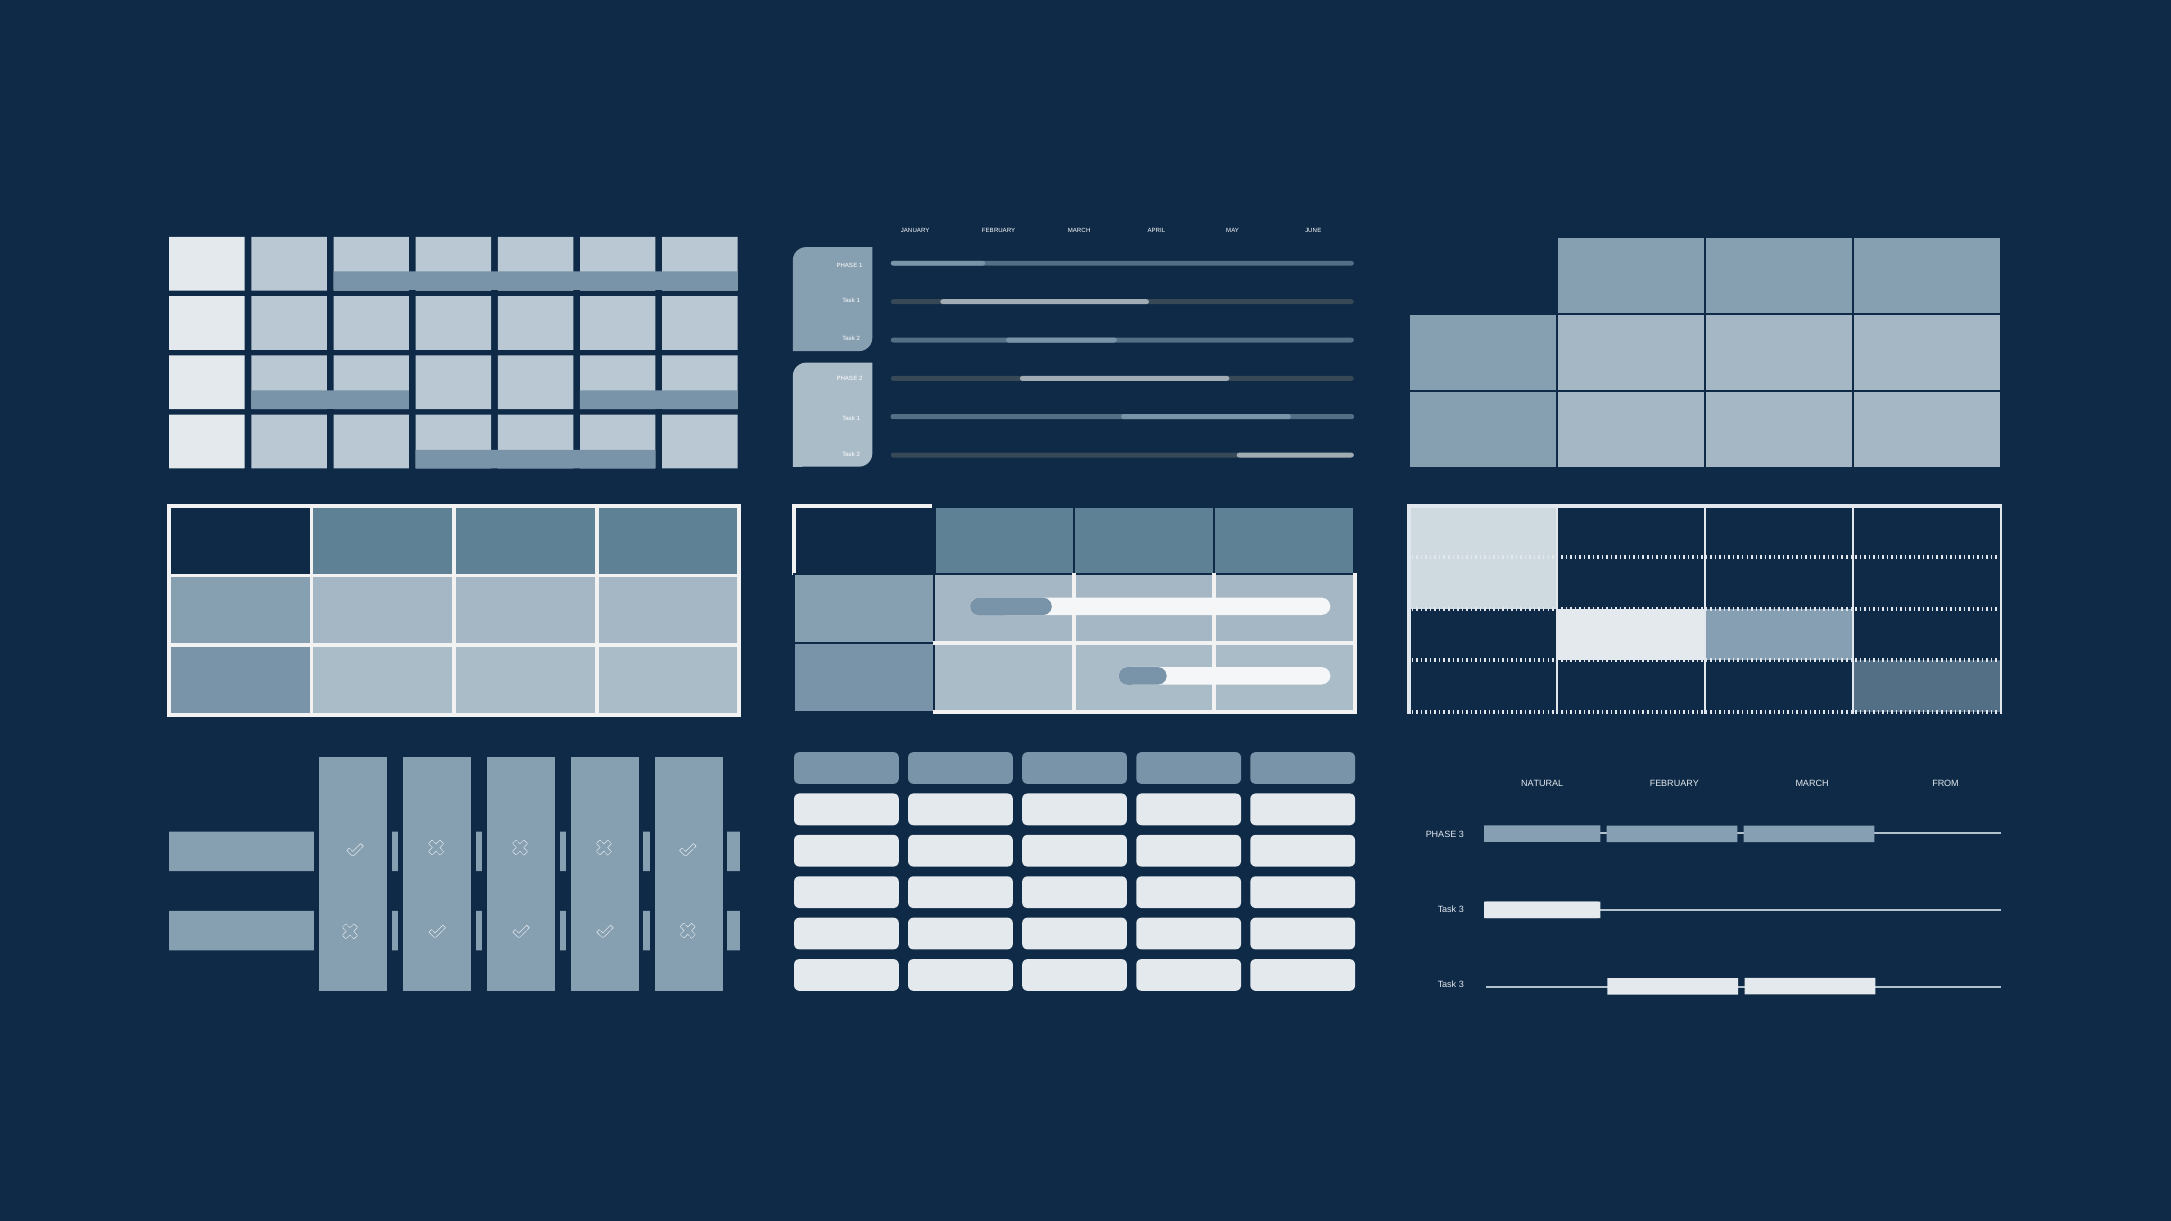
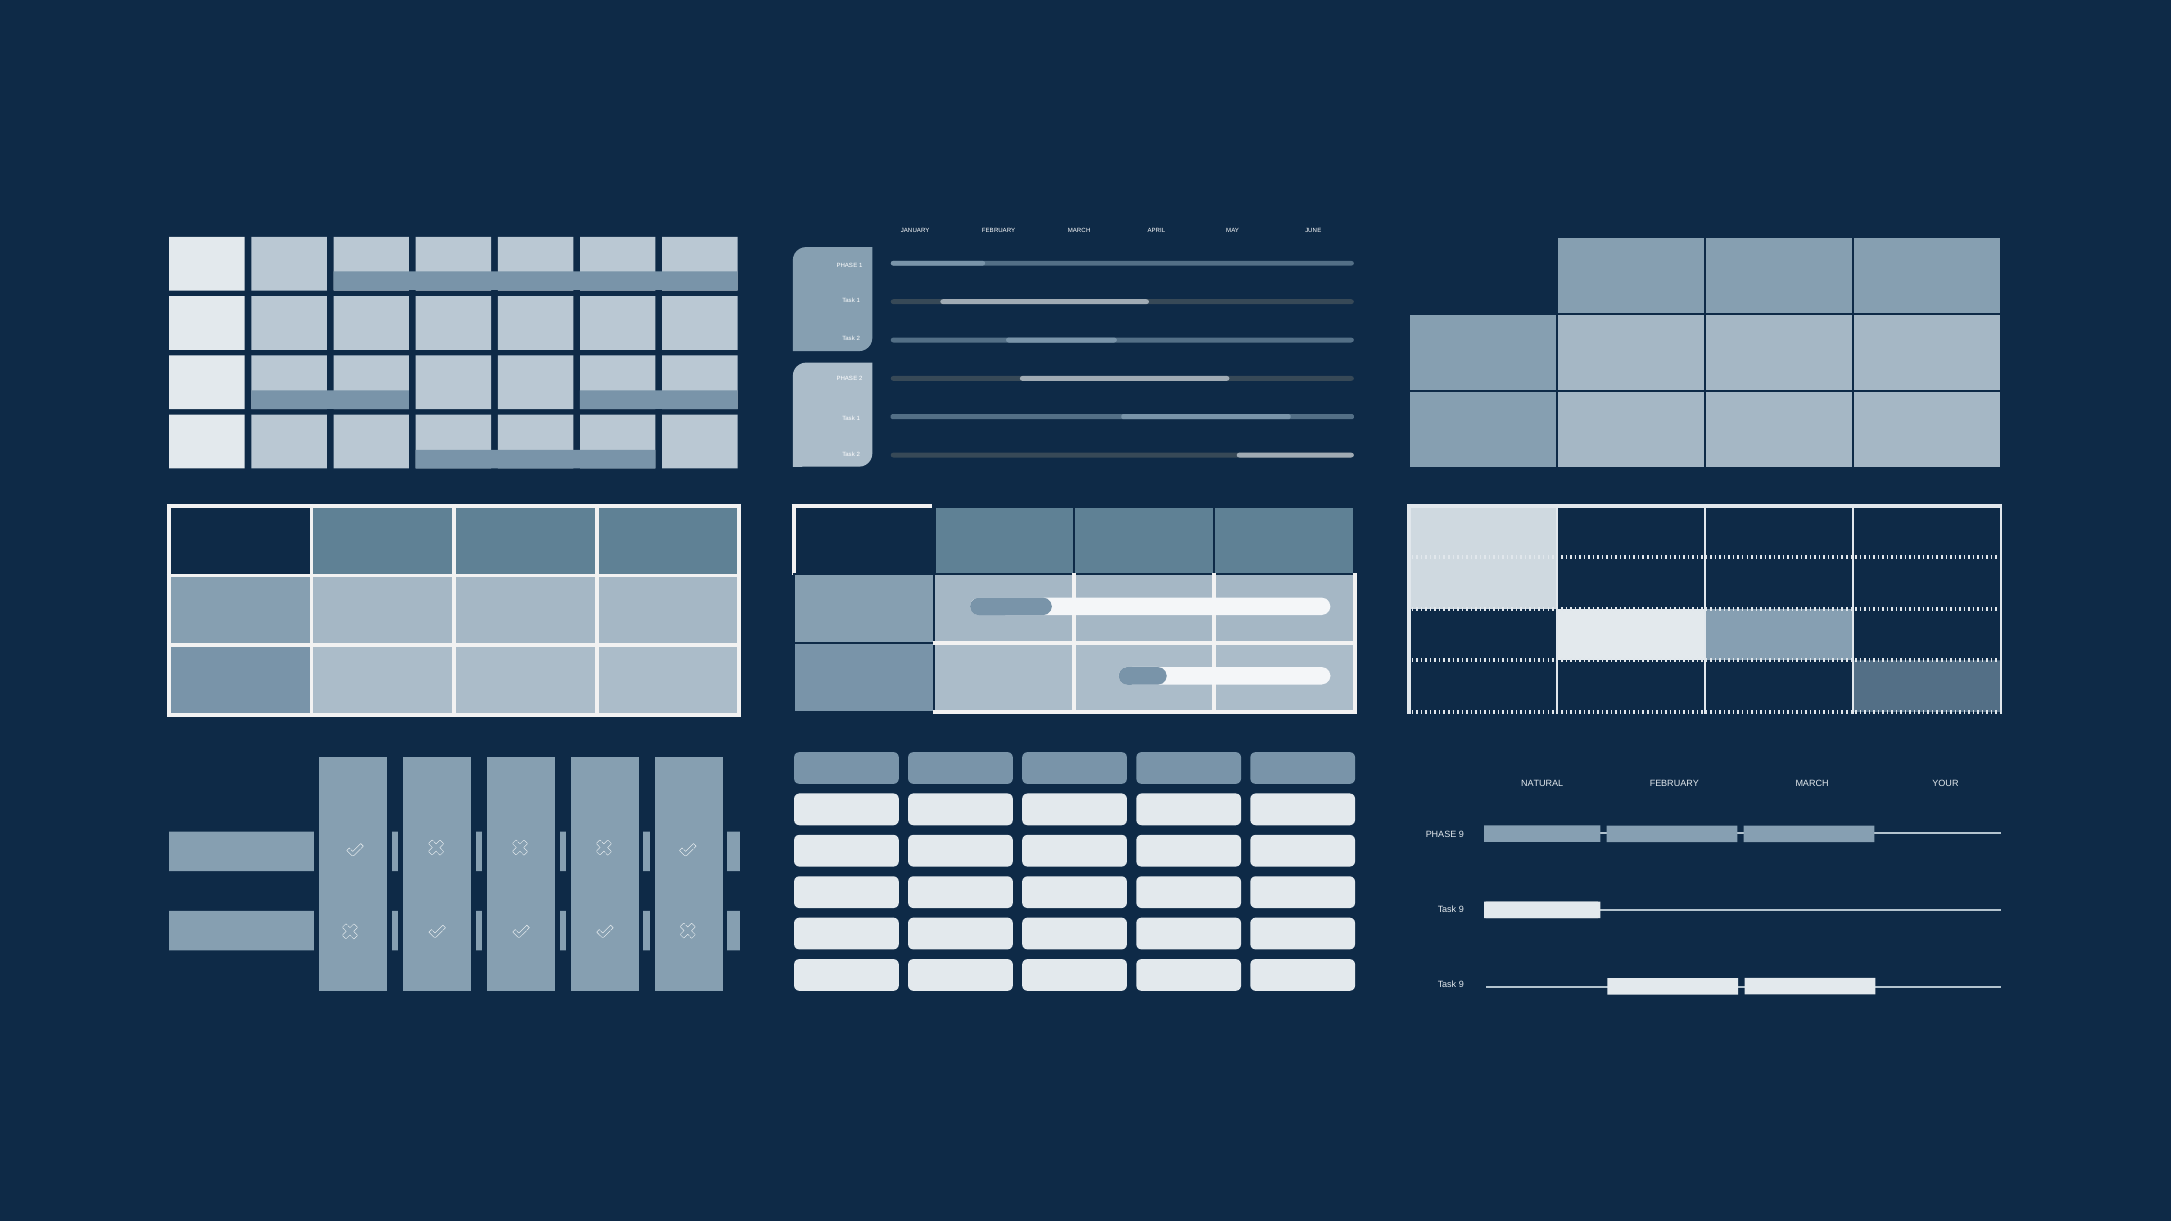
FROM: FROM -> YOUR (1945, 784)
PHASE 3: 3 -> 9 (1461, 834)
3: 3 -> 9 (1461, 909)
3: 3 -> 9 (1461, 984)
